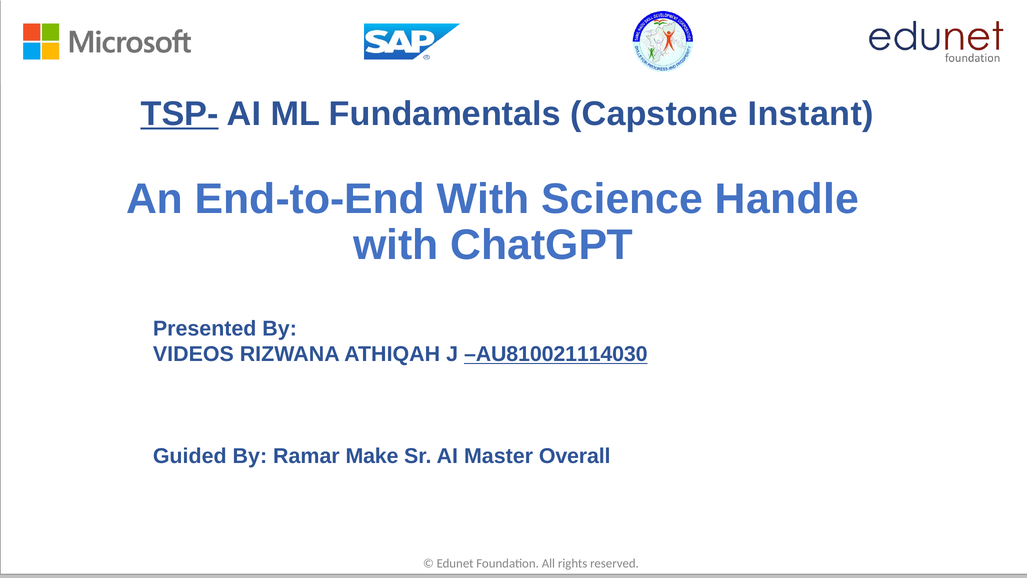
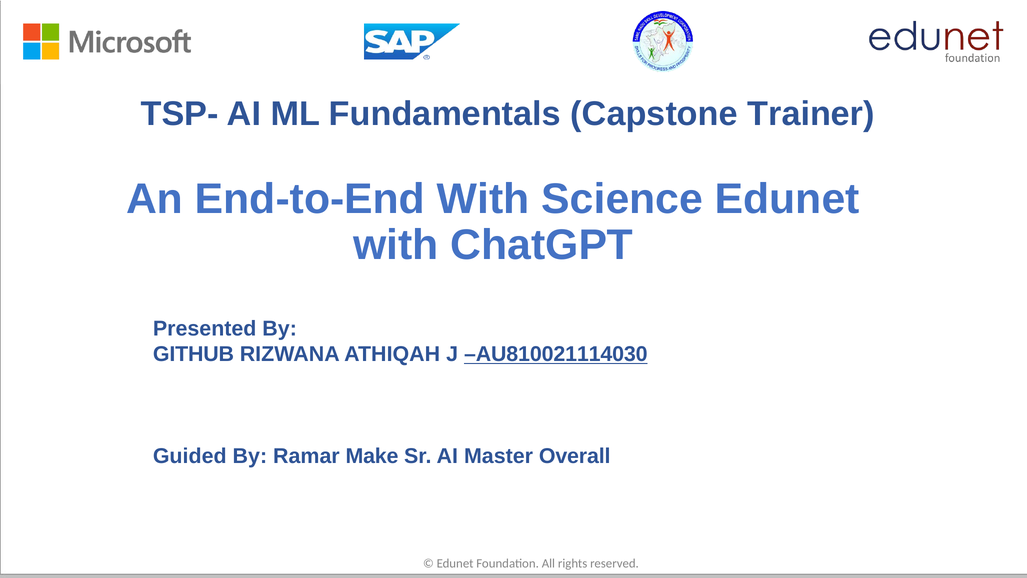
TSP- underline: present -> none (180, 114)
Instant: Instant -> Trainer (811, 114)
Science Handle: Handle -> Edunet (787, 199)
VIDEOS: VIDEOS -> GITHUB (193, 354)
